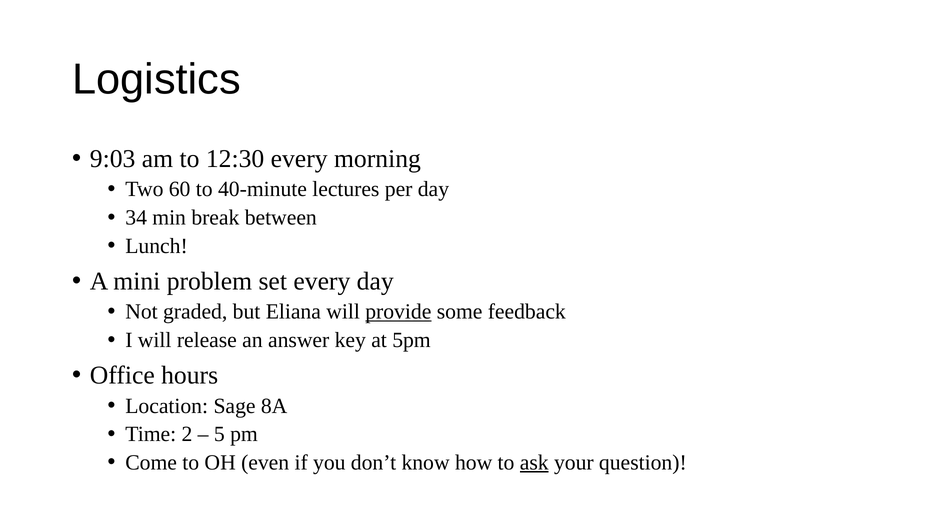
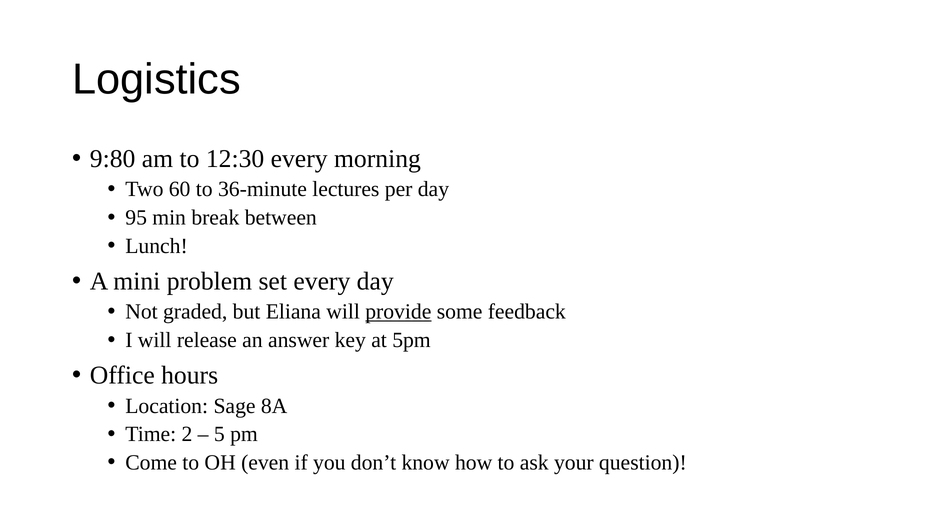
9:03: 9:03 -> 9:80 (113, 159)
40-minute: 40-minute -> 36-minute (262, 189)
34: 34 -> 95 (136, 218)
ask underline: present -> none (534, 463)
